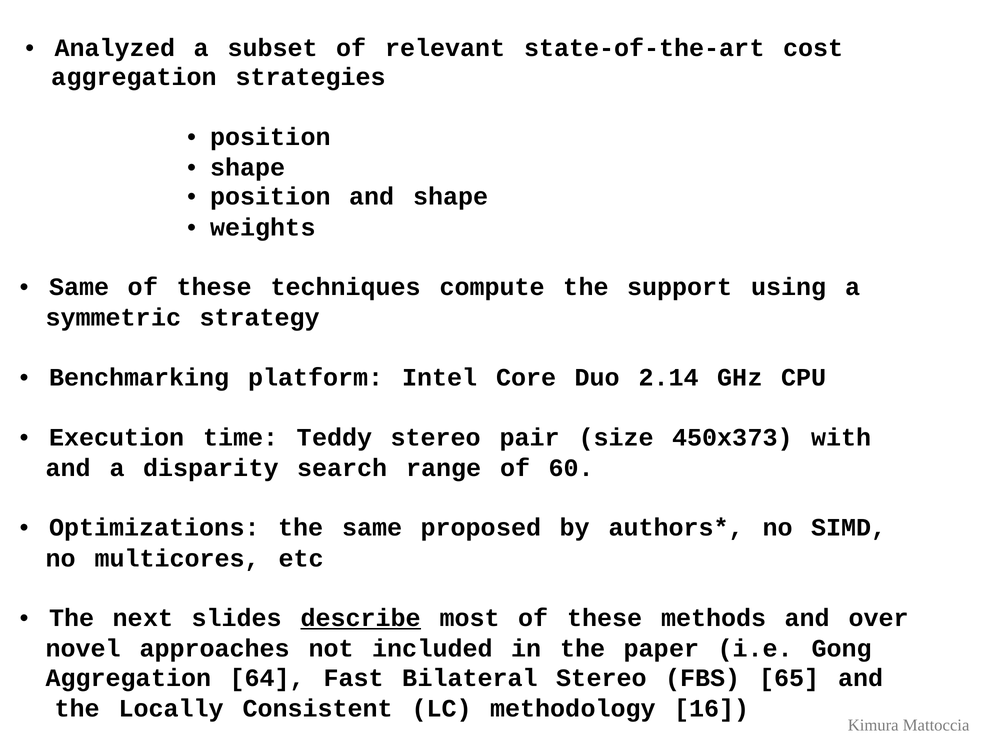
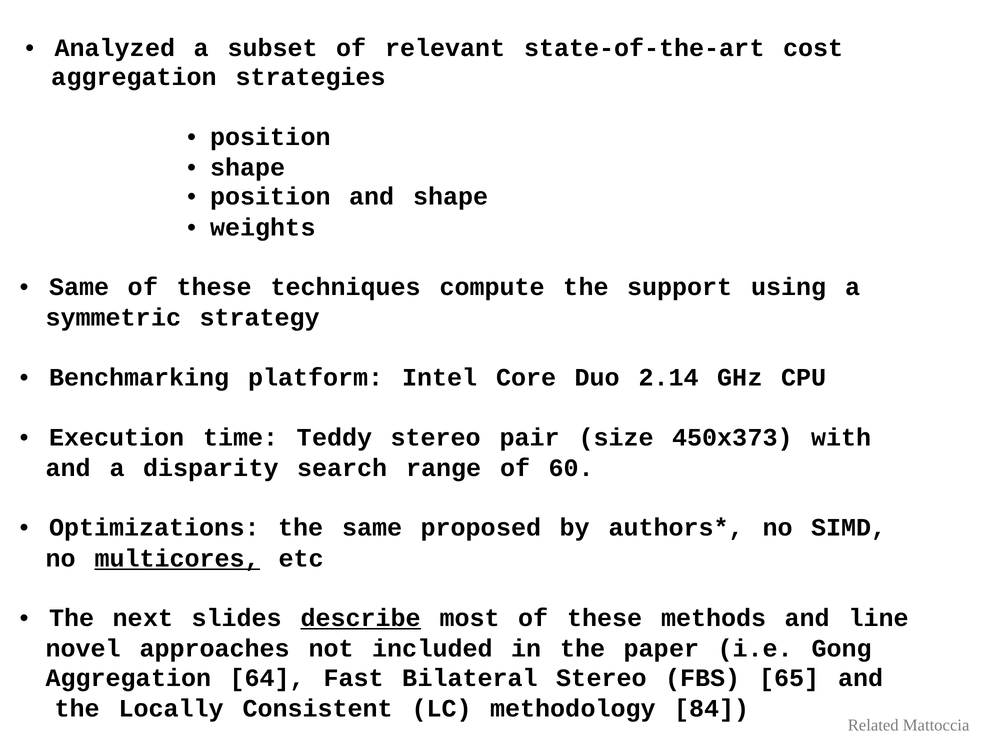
multicores underline: none -> present (177, 559)
over: over -> line (879, 618)
16: 16 -> 84 (712, 709)
Kimura: Kimura -> Related (873, 726)
